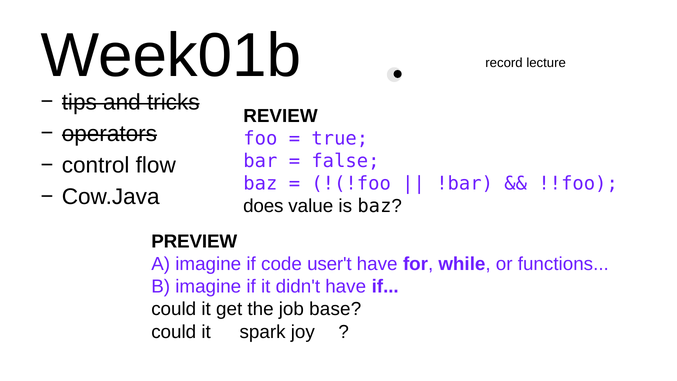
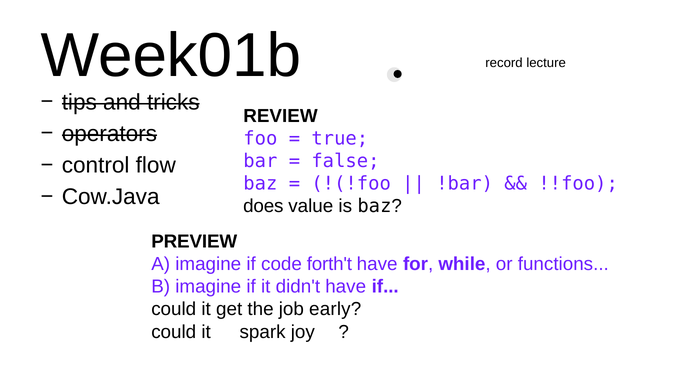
user't: user't -> forth't (329, 264)
base: base -> early (335, 309)
